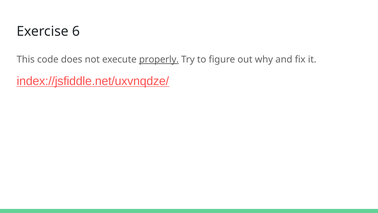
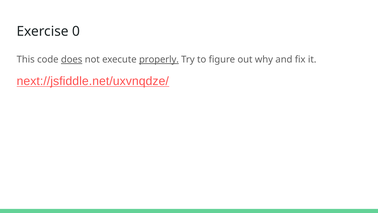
6: 6 -> 0 (76, 31)
does underline: none -> present (72, 59)
index://jsfiddle.net/uxvnqdze/: index://jsfiddle.net/uxvnqdze/ -> next://jsfiddle.net/uxvnqdze/ (93, 81)
